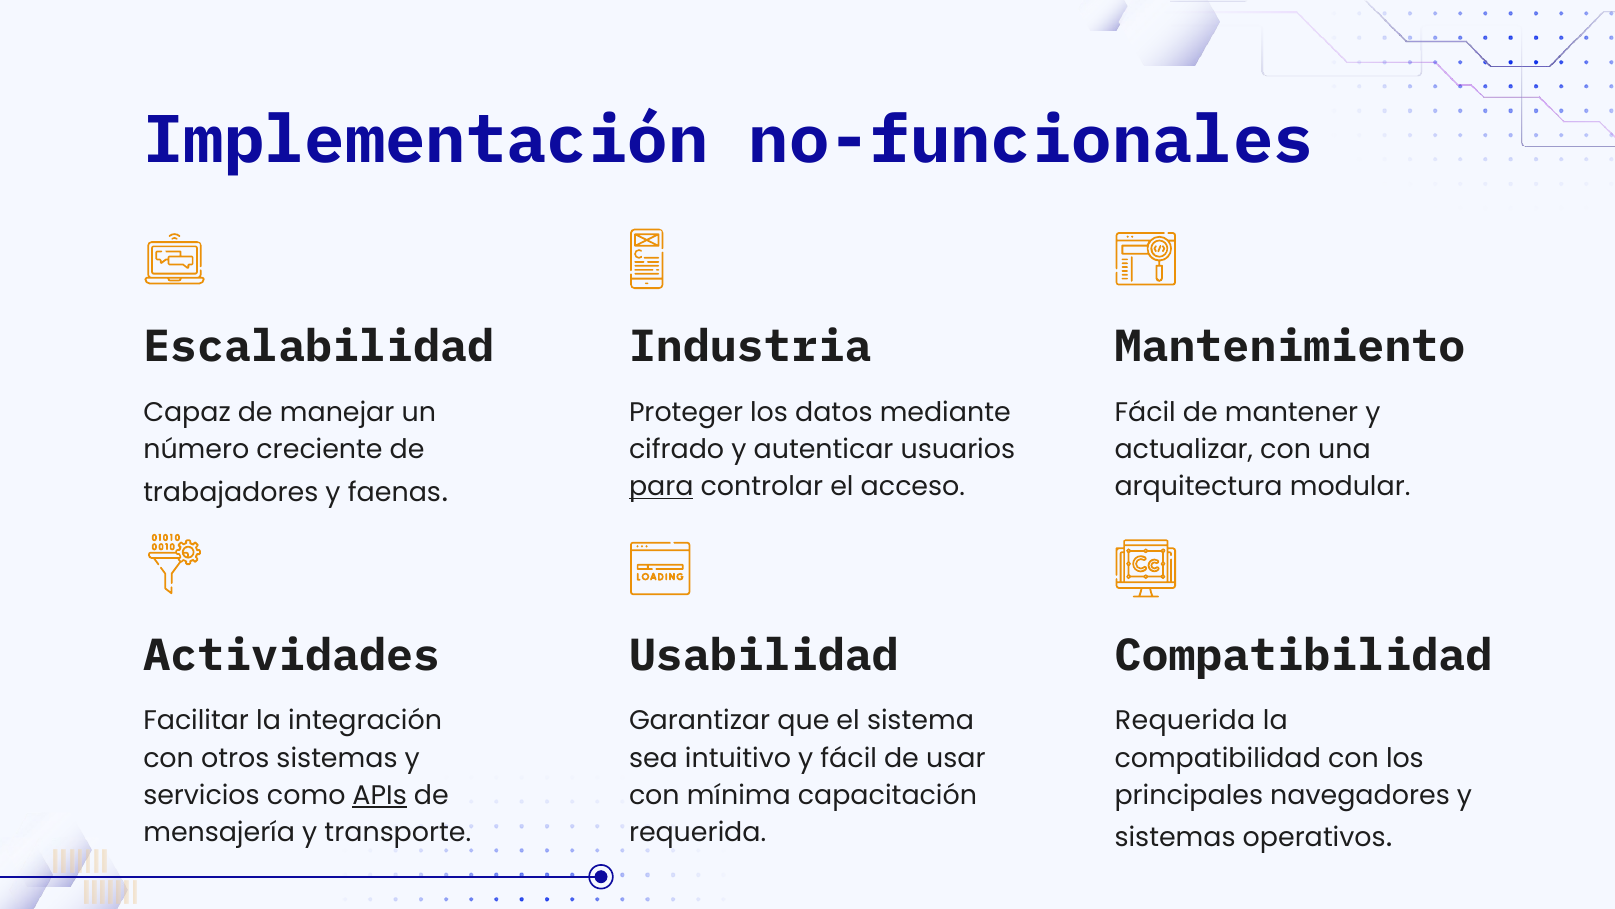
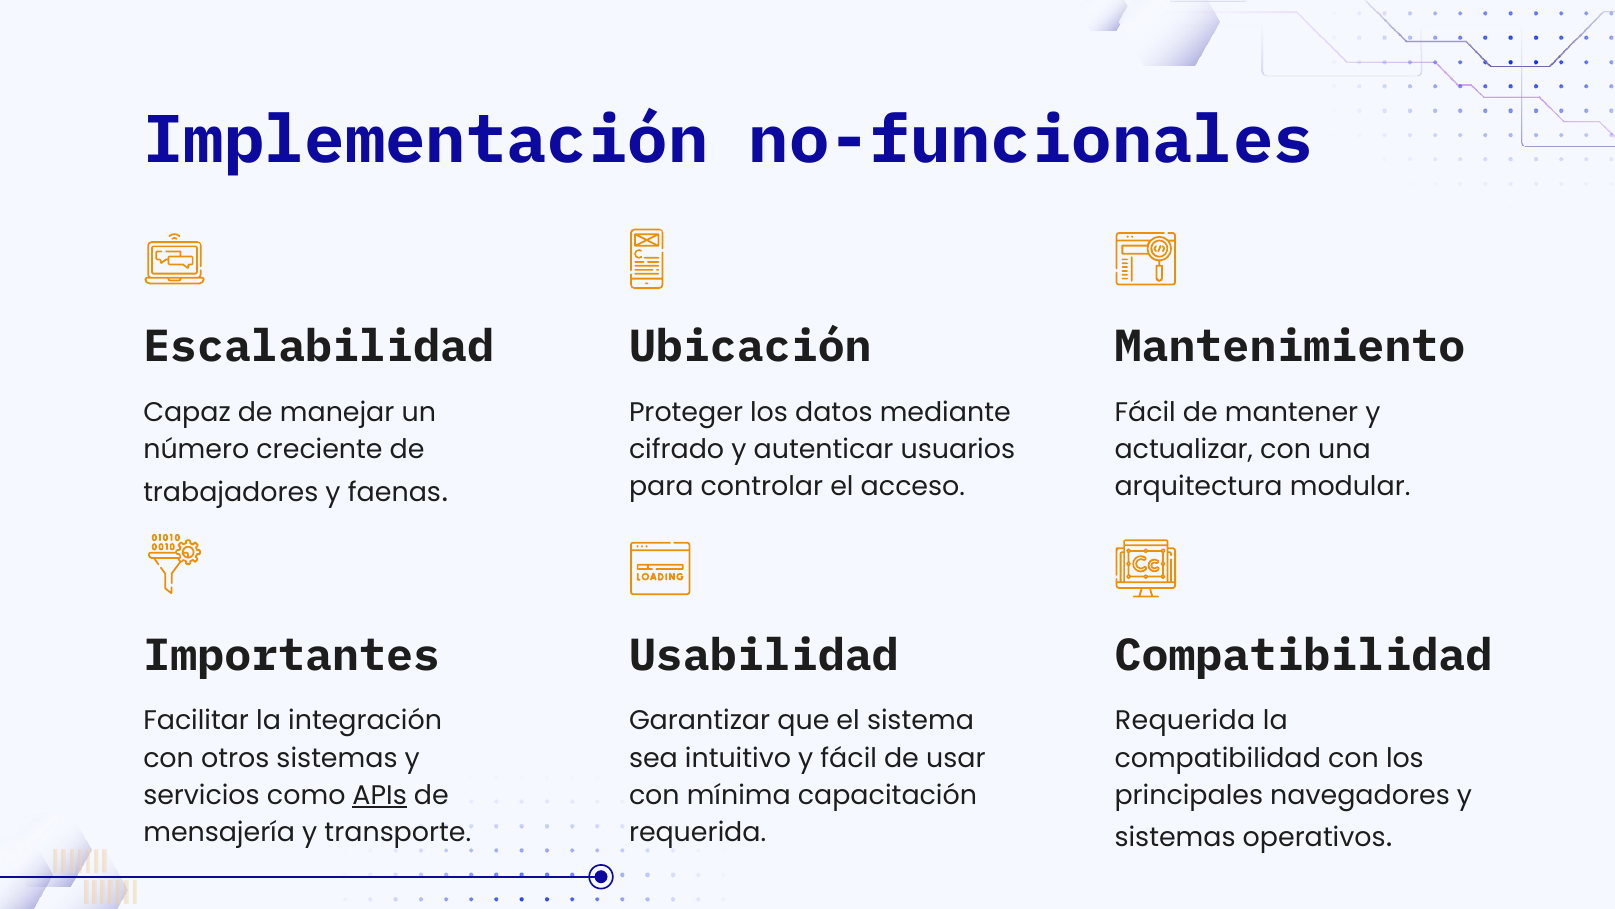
Industria: Industria -> Ubicación (750, 347)
para underline: present -> none (661, 487)
Actividades: Actividades -> Importantes (292, 655)
